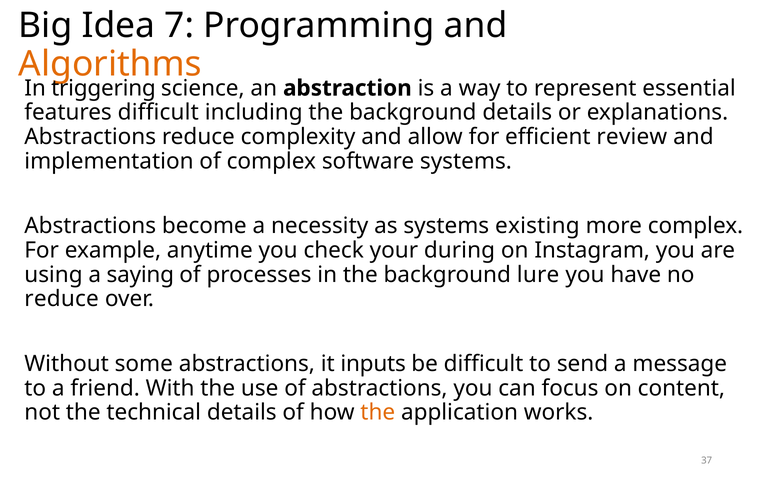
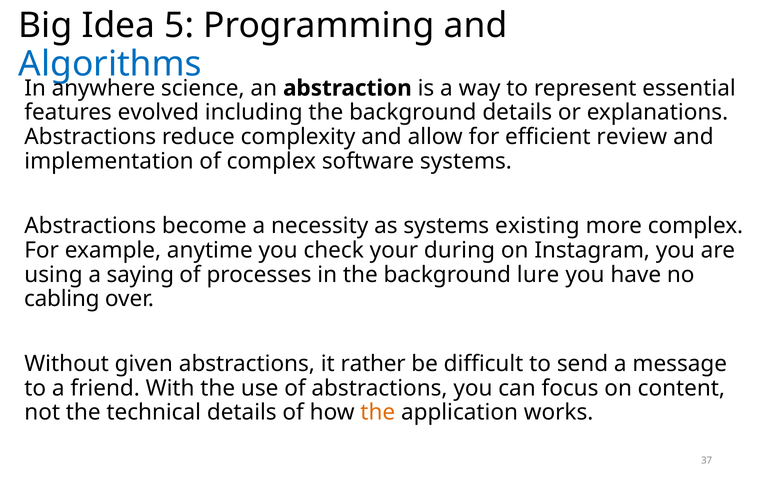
7: 7 -> 5 (179, 26)
Algorithms colour: orange -> blue (110, 64)
triggering: triggering -> anywhere (103, 88)
features difficult: difficult -> evolved (158, 113)
reduce: reduce -> cabling (62, 299)
some: some -> given (144, 364)
inputs: inputs -> rather (373, 364)
